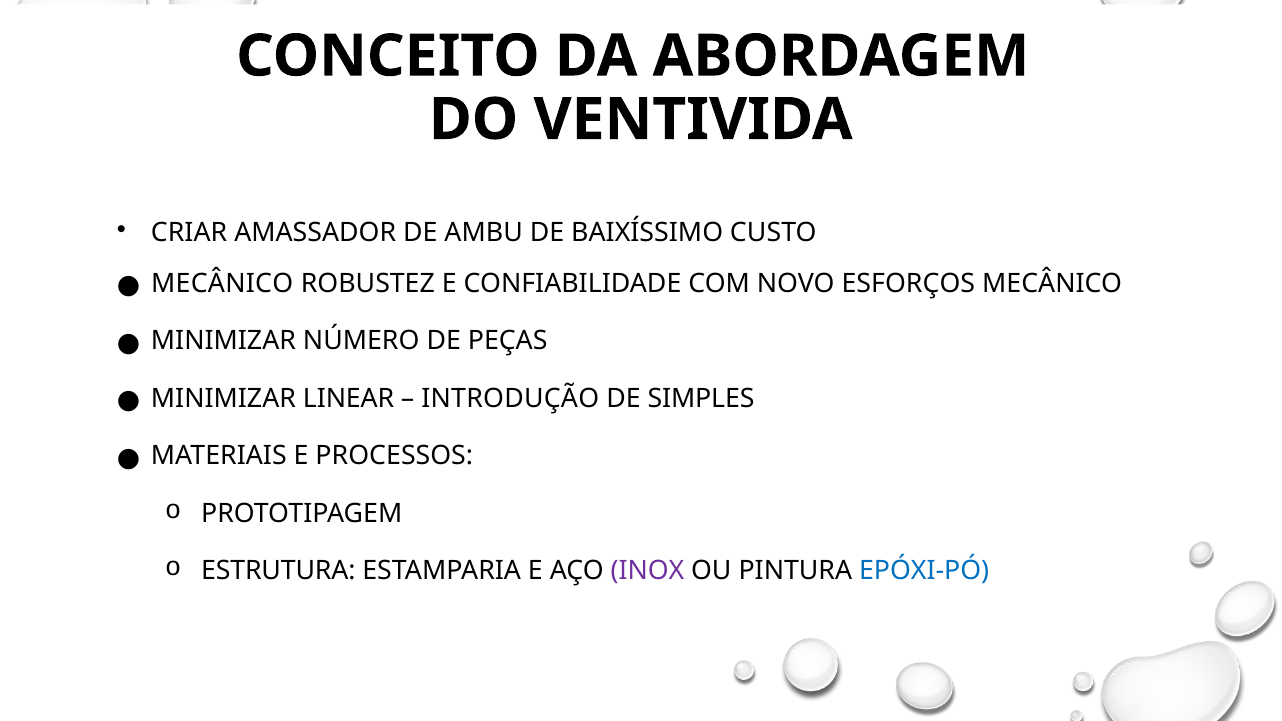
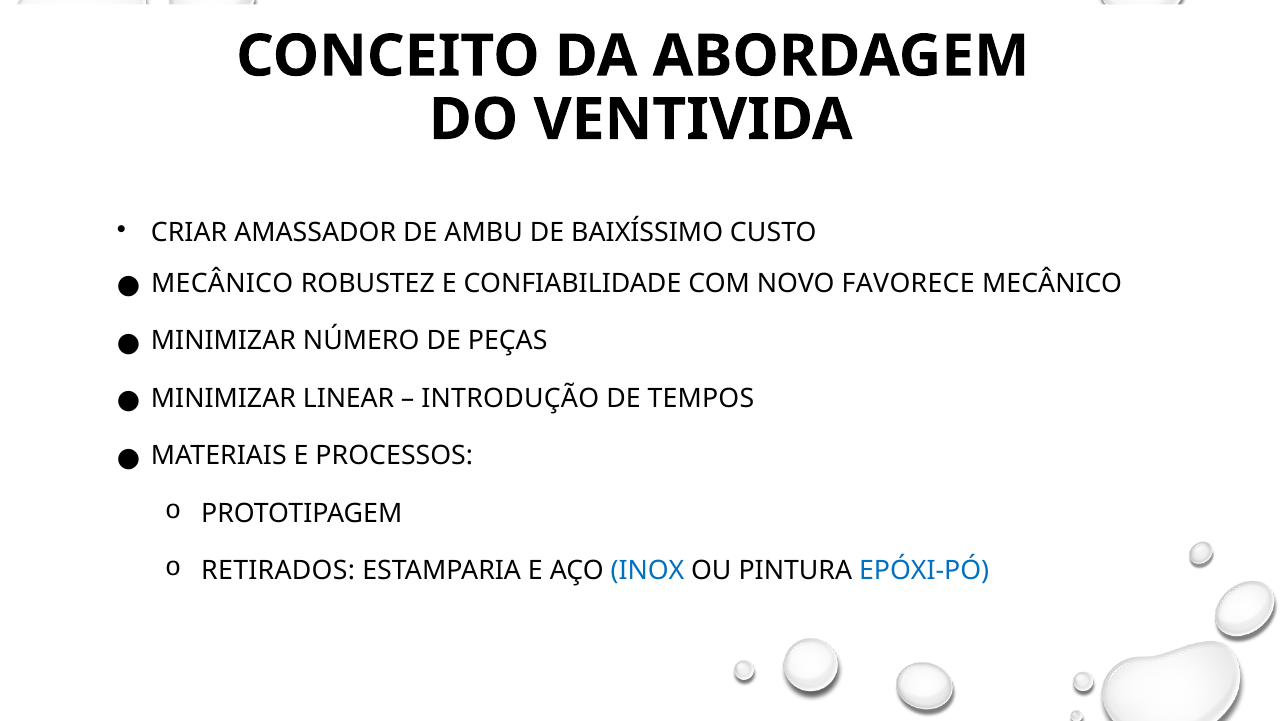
ESFORÇOS: ESFORÇOS -> FAVORECE (908, 284)
SIMPLES: SIMPLES -> TEMPOS (701, 399)
ESTRUTURA: ESTRUTURA -> RETIRADOS (278, 571)
INOX colour: purple -> blue (647, 571)
